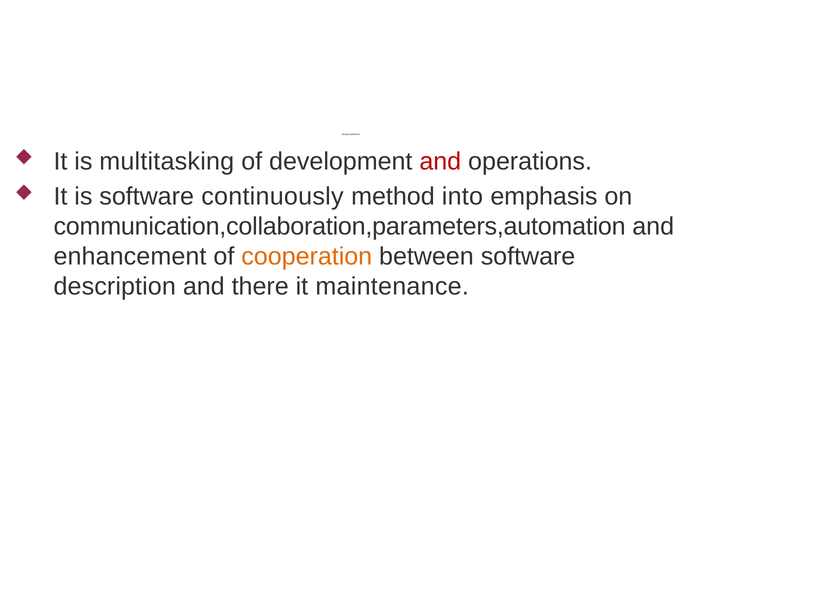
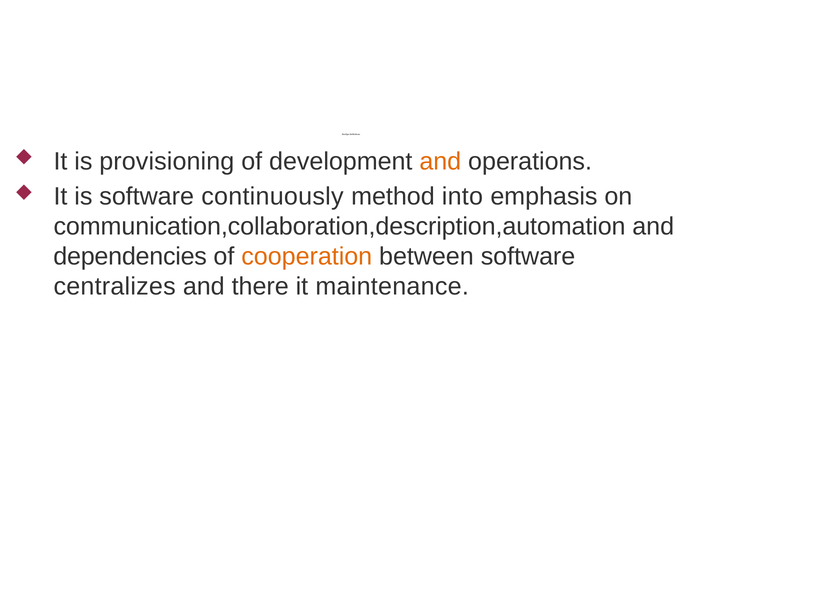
multitasking: multitasking -> provisioning (167, 161)
and colour: red -> orange (440, 161)
communication,collaboration,parameters,automation: communication,collaboration,parameters,automation -> communication,collaboration,description,automation (340, 227)
enhancement: enhancement -> dependencies (130, 257)
description: description -> centralizes (115, 287)
